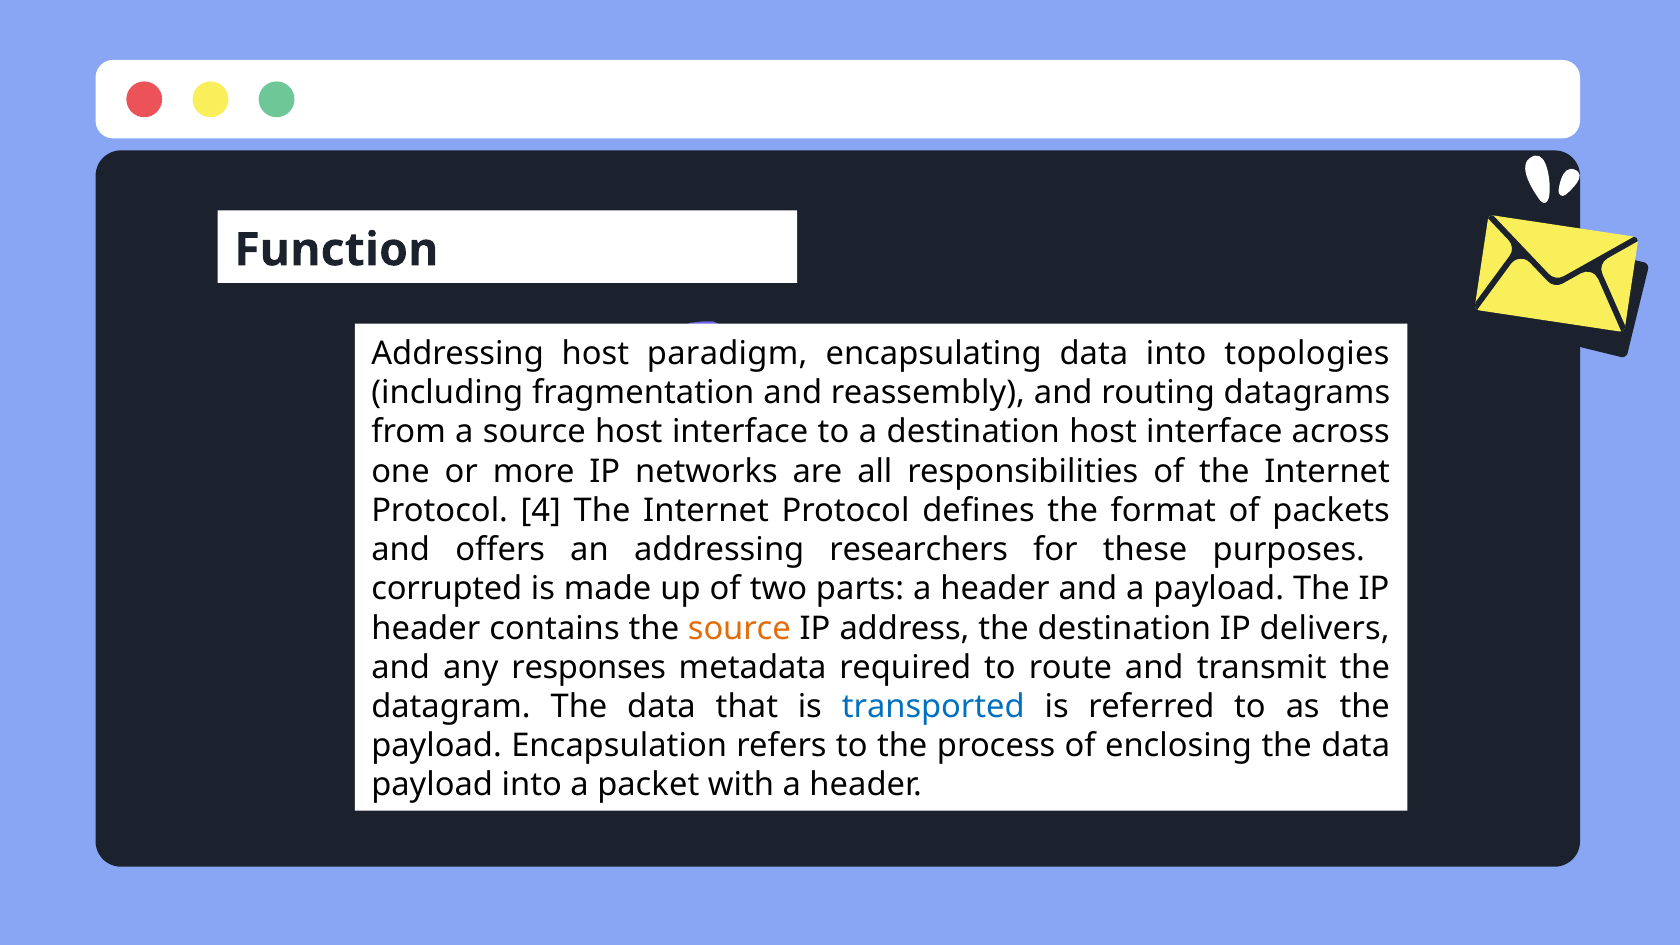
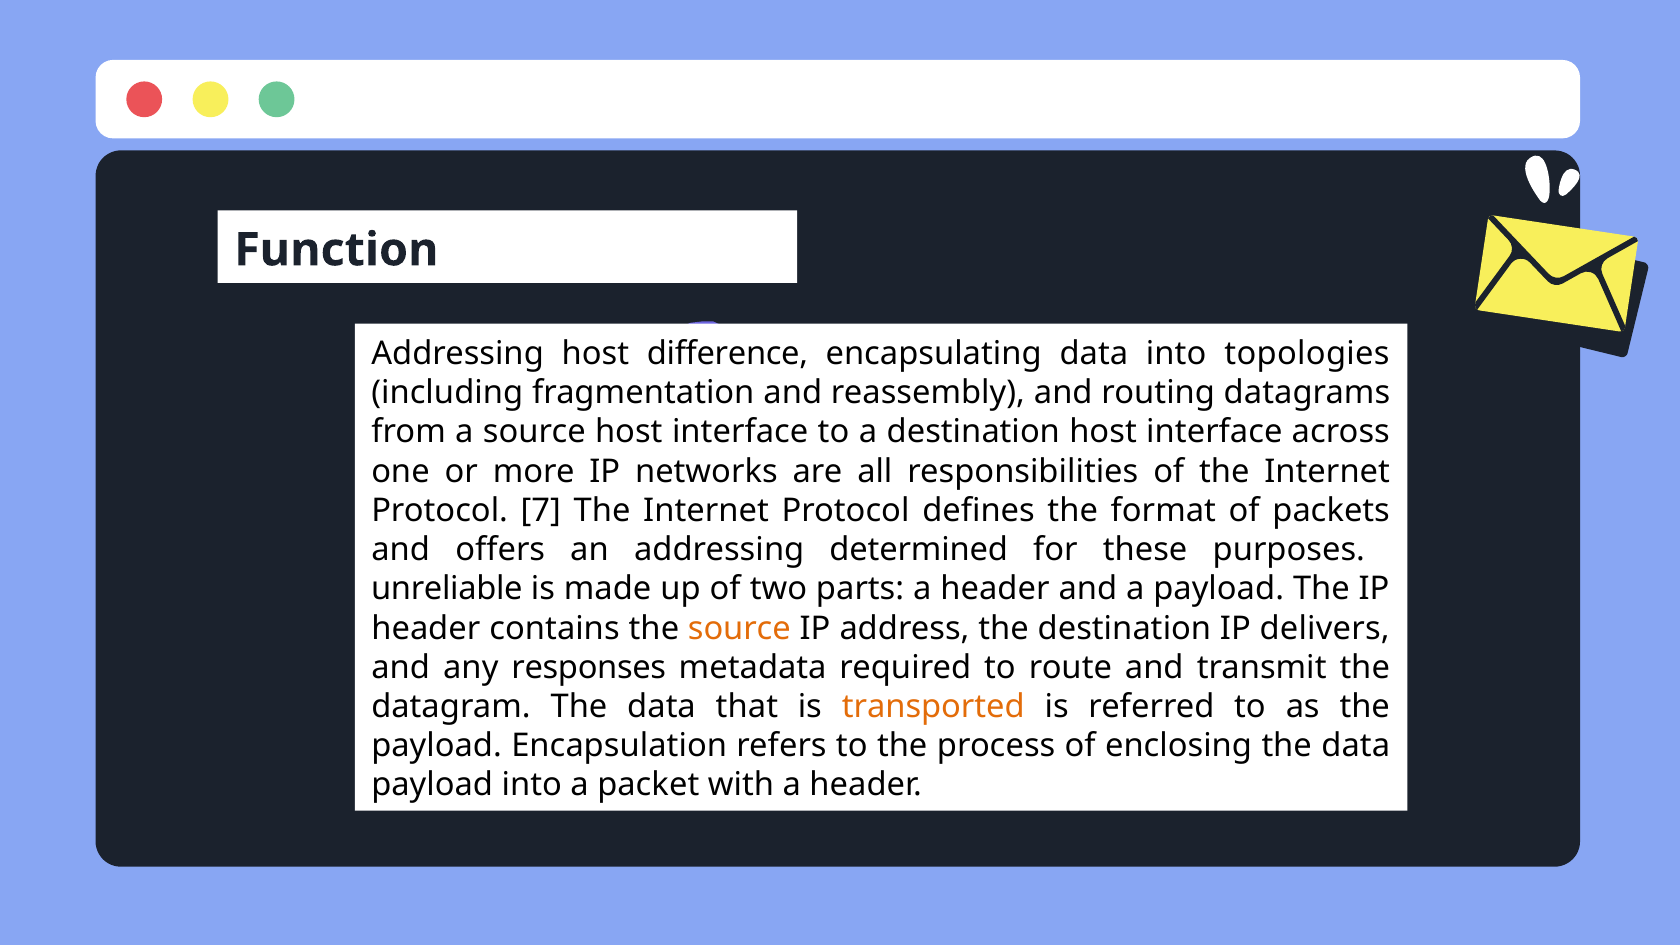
paradigm: paradigm -> difference (728, 354)
4: 4 -> 7 (541, 511)
researchers: researchers -> determined (919, 550)
corrupted: corrupted -> unreliable (447, 589)
transported colour: blue -> orange (933, 707)
